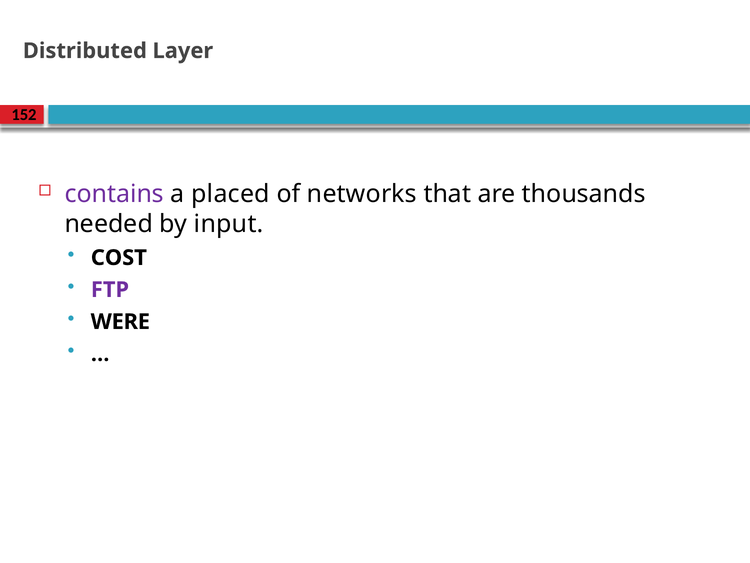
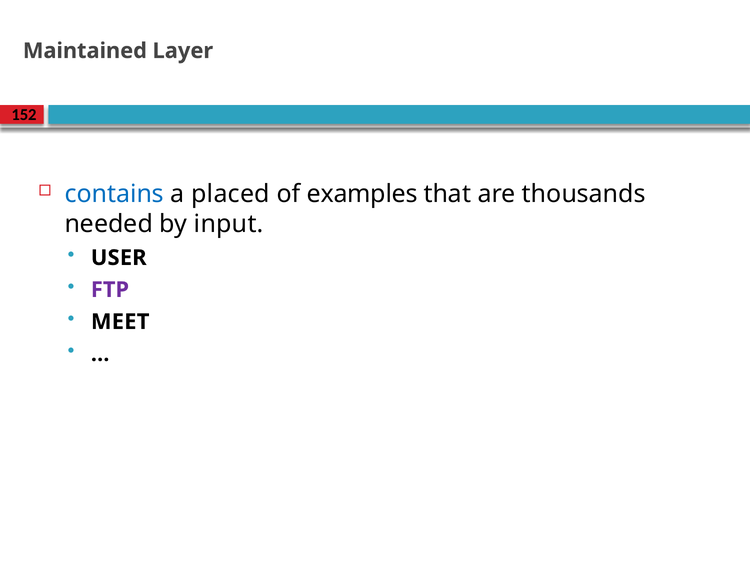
Distributed: Distributed -> Maintained (85, 51)
contains colour: purple -> blue (114, 194)
networks: networks -> examples (362, 194)
COST: COST -> USER (119, 258)
WERE: WERE -> MEET (120, 321)
